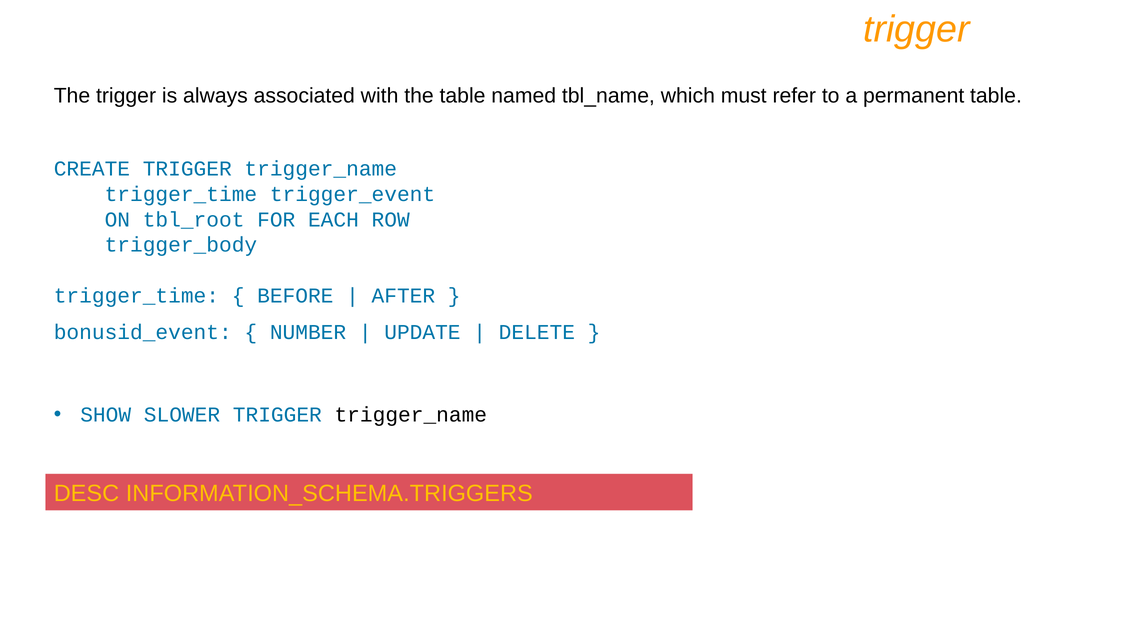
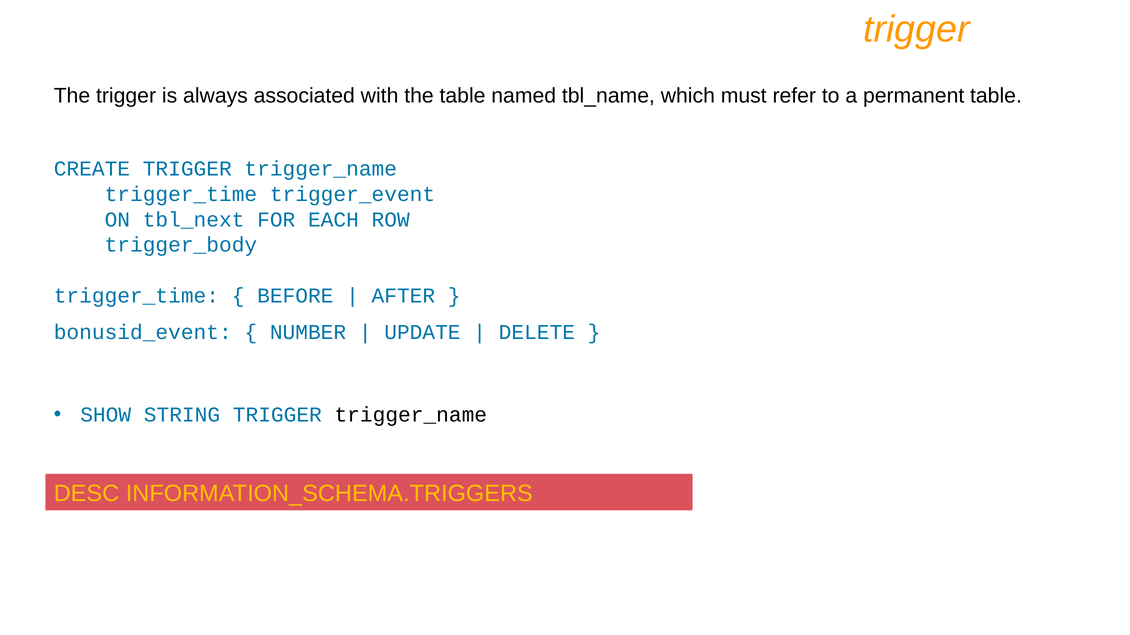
tbl_root: tbl_root -> tbl_next (194, 220)
SLOWER: SLOWER -> STRING (182, 415)
